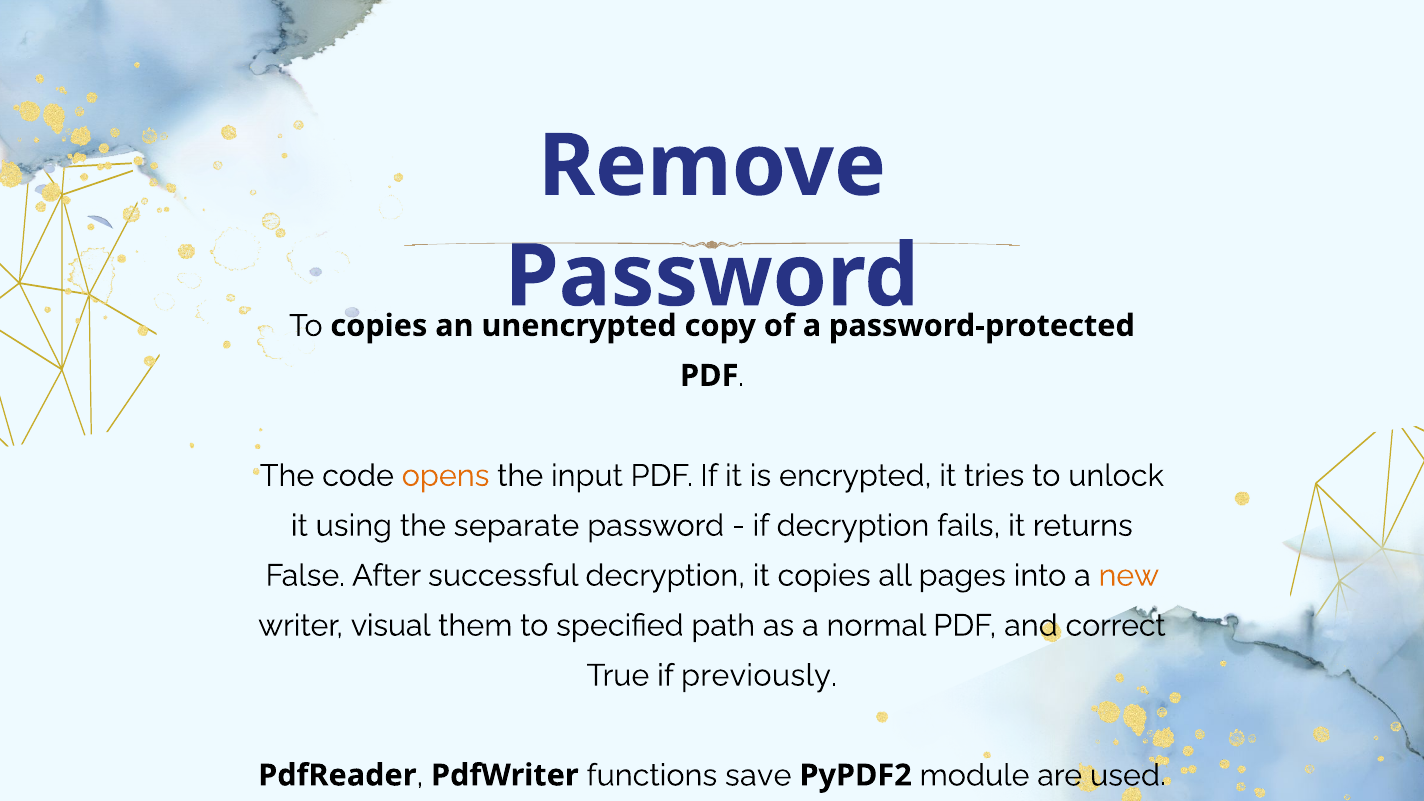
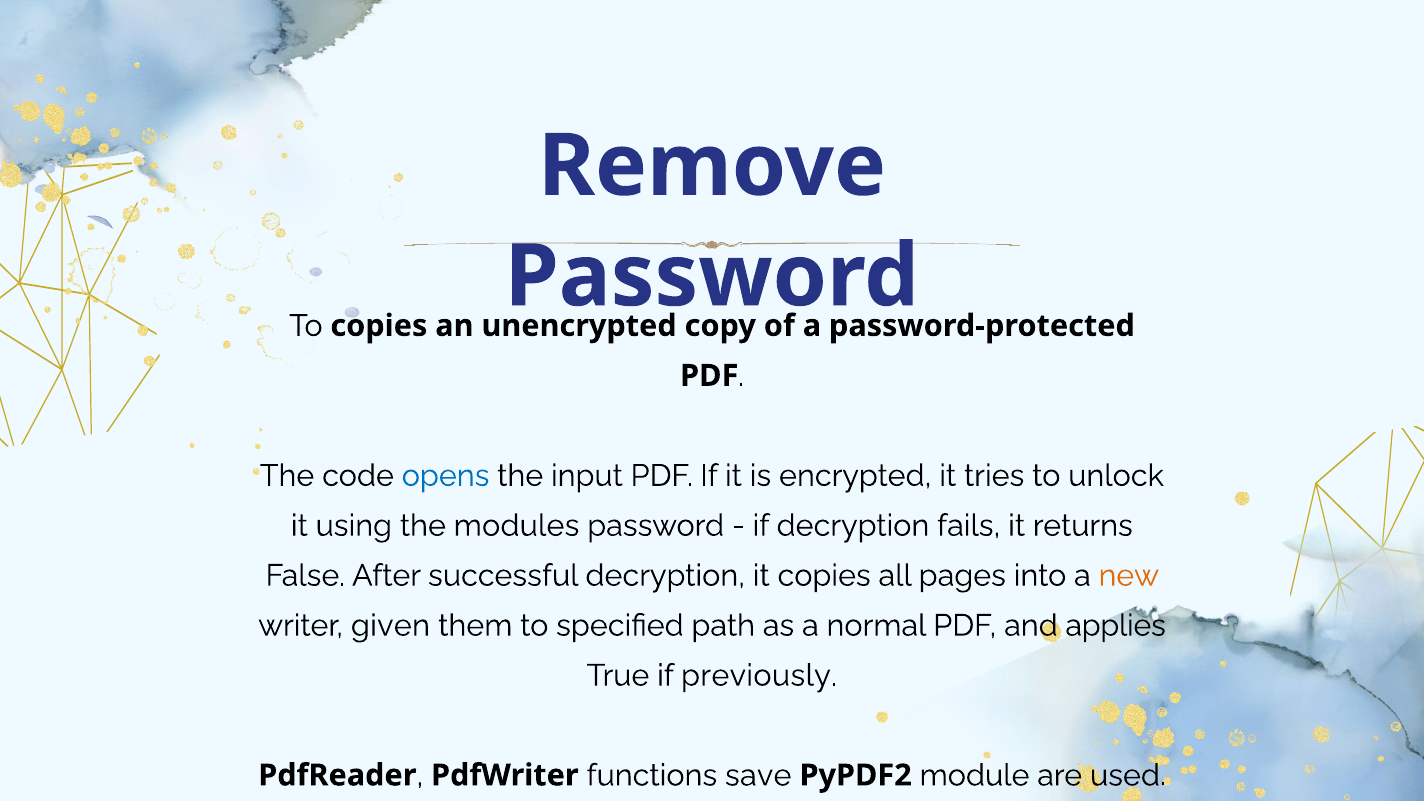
opens colour: orange -> blue (446, 476)
separate: separate -> modules (517, 526)
visual: visual -> given (390, 626)
correct: correct -> applies (1116, 626)
